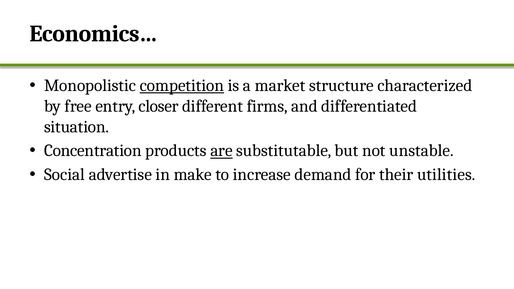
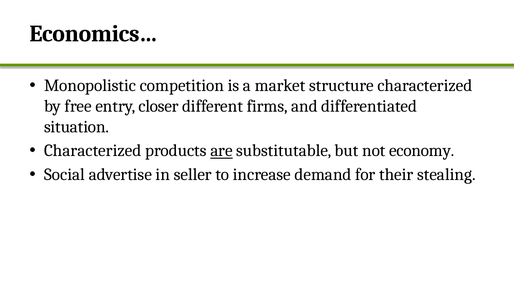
competition underline: present -> none (182, 86)
Concentration: Concentration -> Characterized (93, 151)
unstable: unstable -> economy (422, 151)
make: make -> seller (193, 175)
utilities: utilities -> stealing (446, 175)
